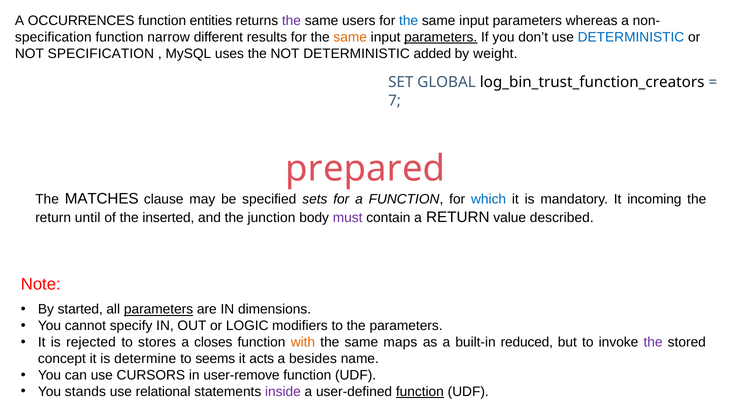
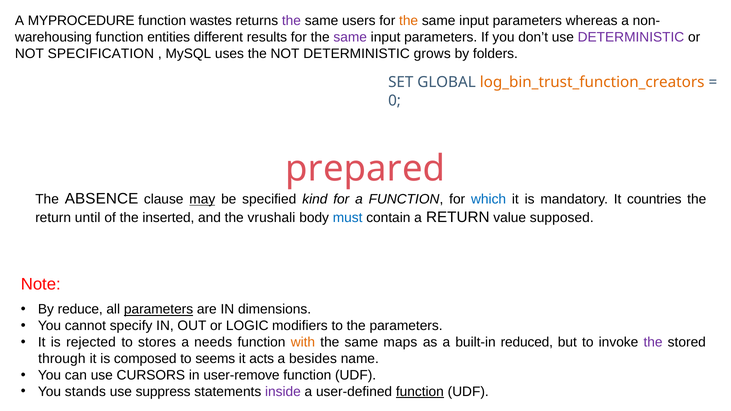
OCCURRENCES: OCCURRENCES -> MYPROCEDURE (81, 21)
entities: entities -> wastes (211, 21)
the colour: blue -> orange (409, 21)
specification: specification -> warehousing (53, 37)
narrow: narrow -> entities (169, 37)
same colour: orange -> purple (350, 37)
parameters underline: present -> none (441, 37)
DETERMINISTIC colour: blue -> purple (631, 37)
added: added -> grows (432, 54)
weight: weight -> folders (495, 54)
log_bin_trust_function_creators colour: black -> orange (592, 82)
7: 7 -> 0 (395, 101)
MATCHES: MATCHES -> ABSENCE (102, 199)
may underline: none -> present (202, 199)
sets: sets -> kind (315, 199)
incoming: incoming -> countries (654, 199)
junction: junction -> vrushali (271, 218)
must colour: purple -> blue (348, 218)
described: described -> supposed (562, 218)
started: started -> reduce (80, 310)
closes: closes -> needs (213, 343)
concept: concept -> through (62, 359)
determine: determine -> composed (145, 359)
relational: relational -> suppress (163, 392)
